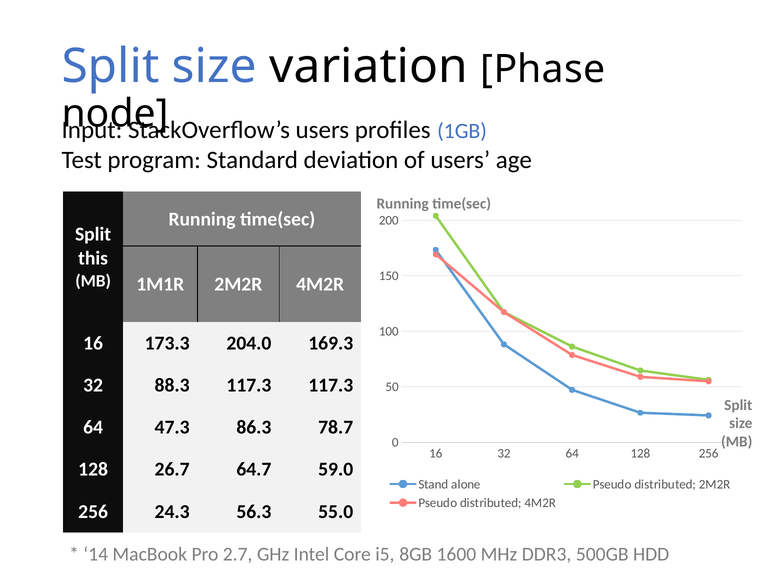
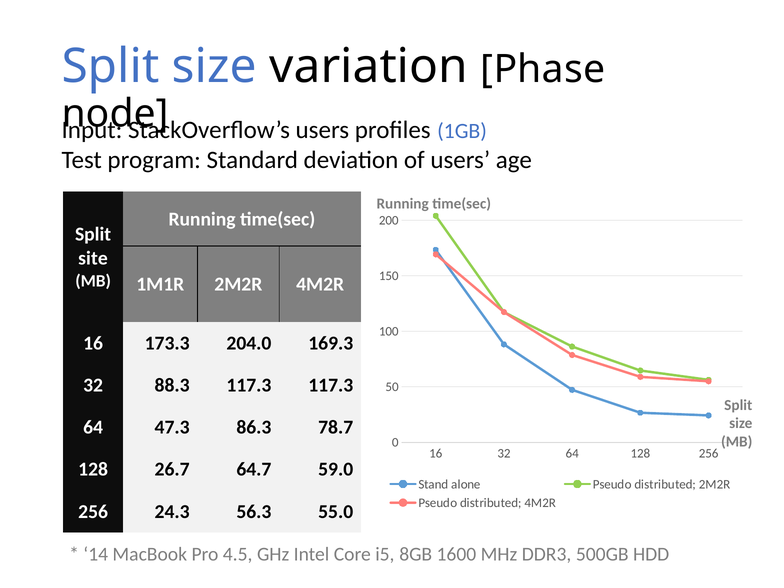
this: this -> site (93, 258)
2.7: 2.7 -> 4.5 (238, 554)
